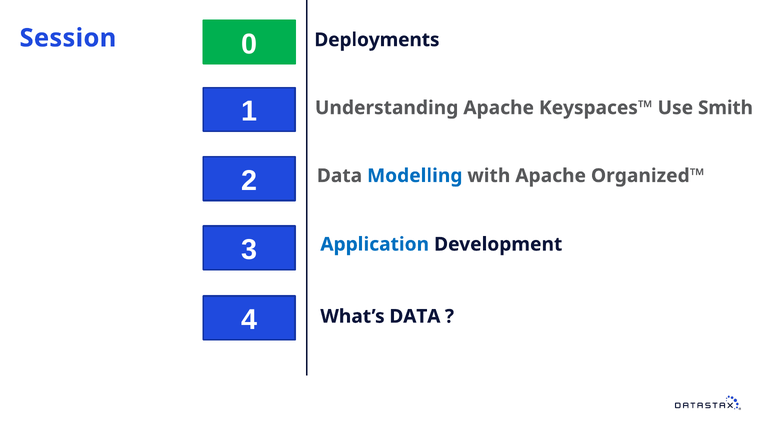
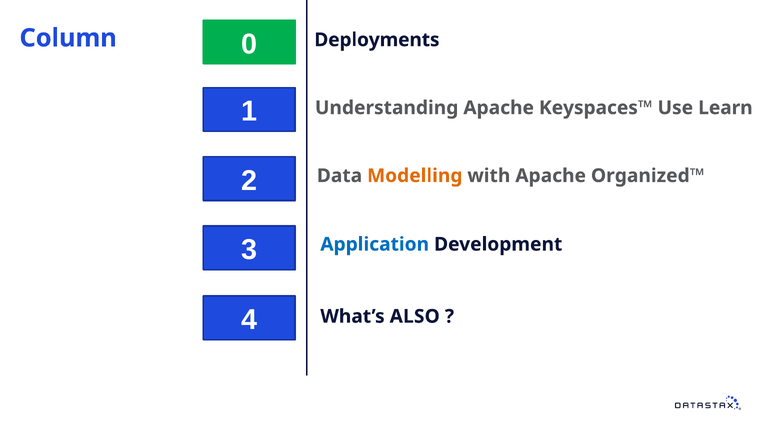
Session: Session -> Column (68, 38)
Smith: Smith -> Learn (725, 108)
Modelling colour: blue -> orange (415, 176)
What’s DATA: DATA -> ALSO (415, 317)
